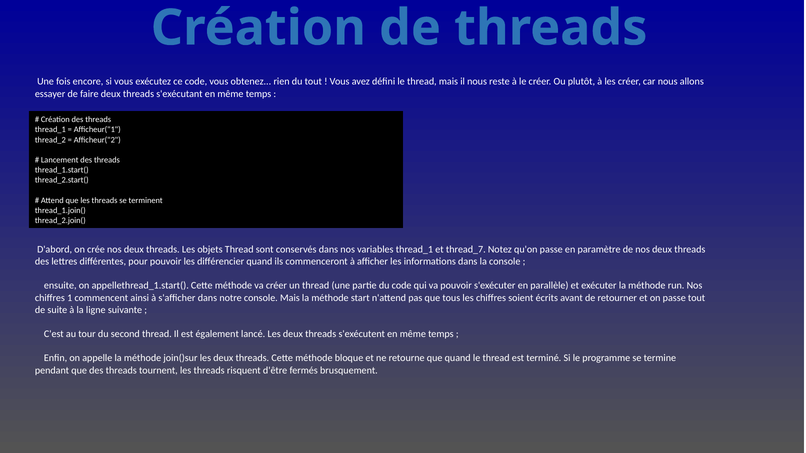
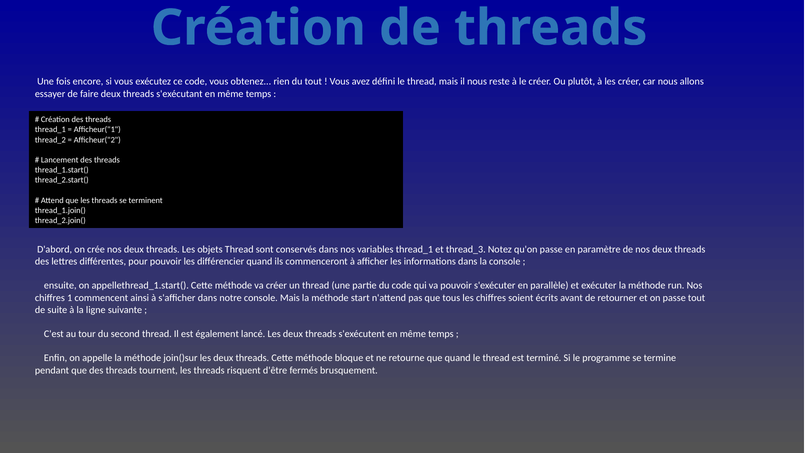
thread_7: thread_7 -> thread_3 (466, 250)
